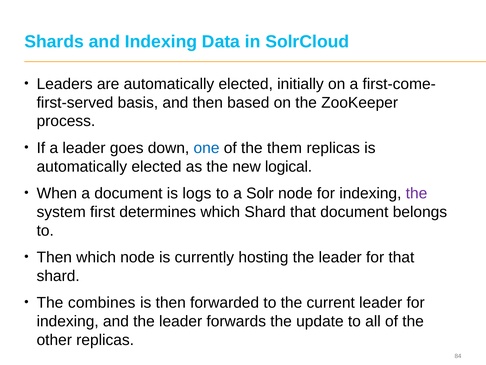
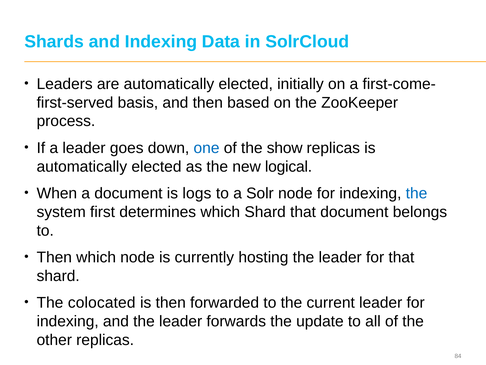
them: them -> show (285, 148)
the colour: purple -> blue (417, 193)
combines: combines -> colocated (102, 302)
